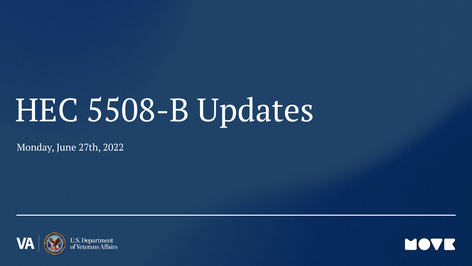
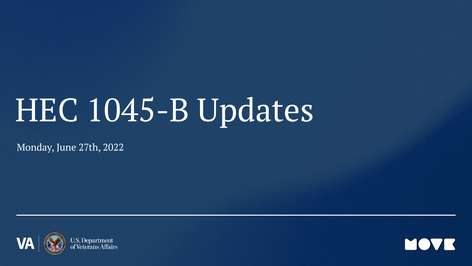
5508-B: 5508-B -> 1045-B (138, 110)
